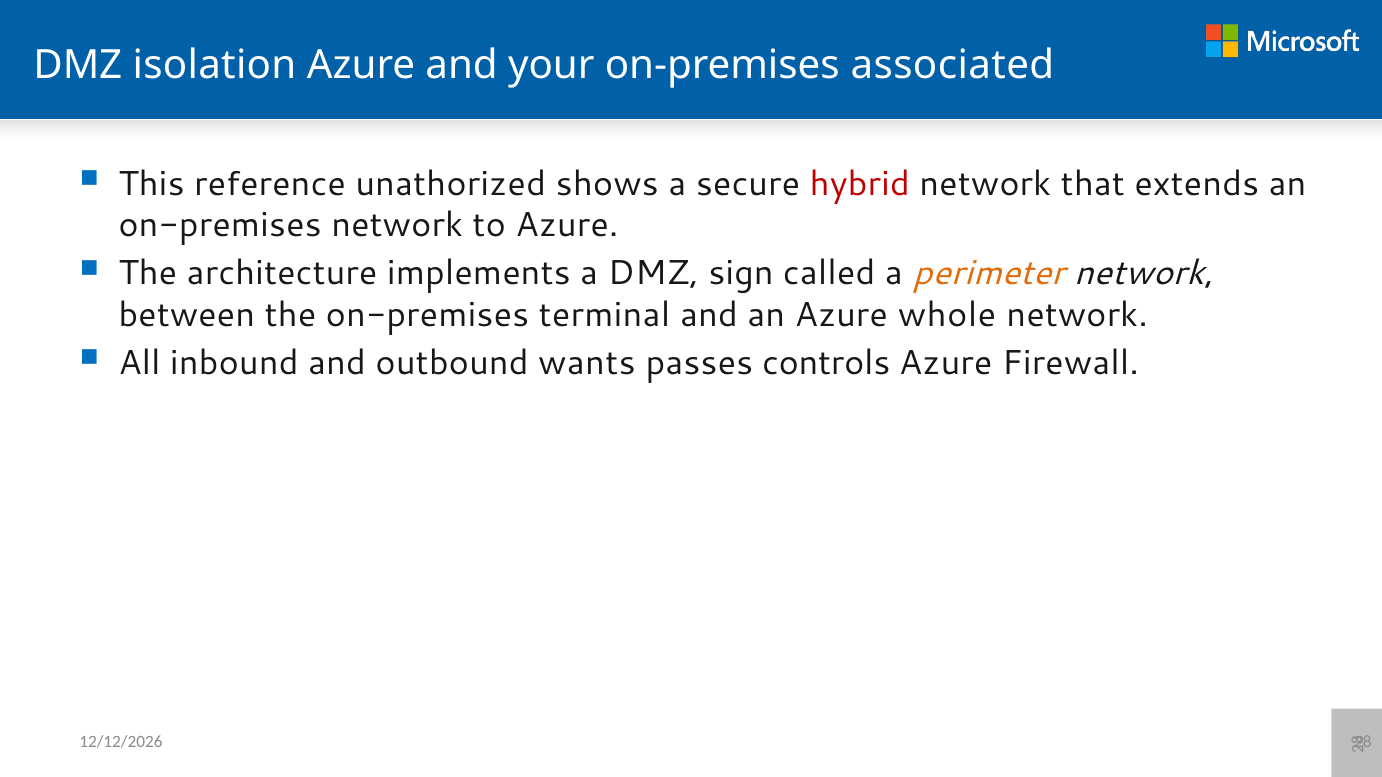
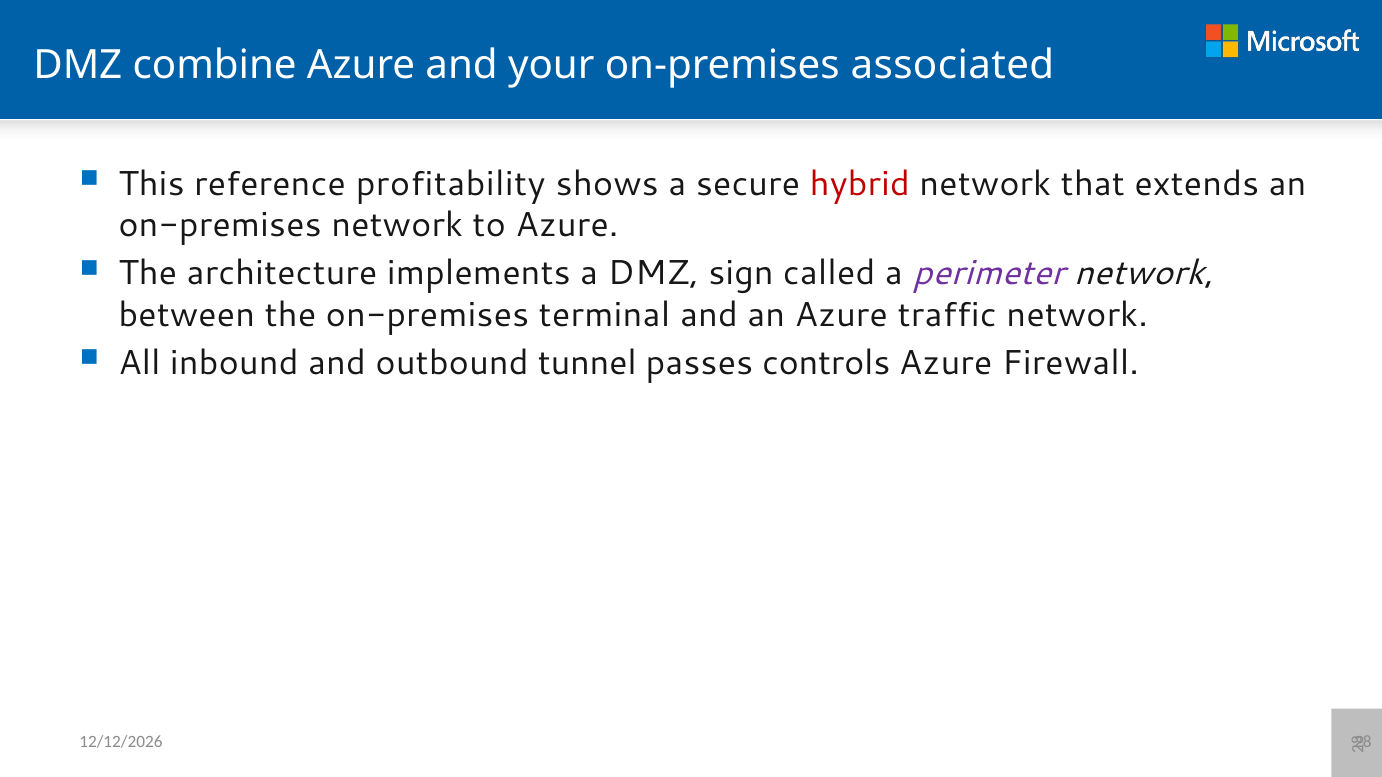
isolation: isolation -> combine (215, 65)
unathorized: unathorized -> profitability (451, 184)
perimeter colour: orange -> purple (989, 274)
whole: whole -> traffic (947, 315)
wants: wants -> tunnel (587, 363)
